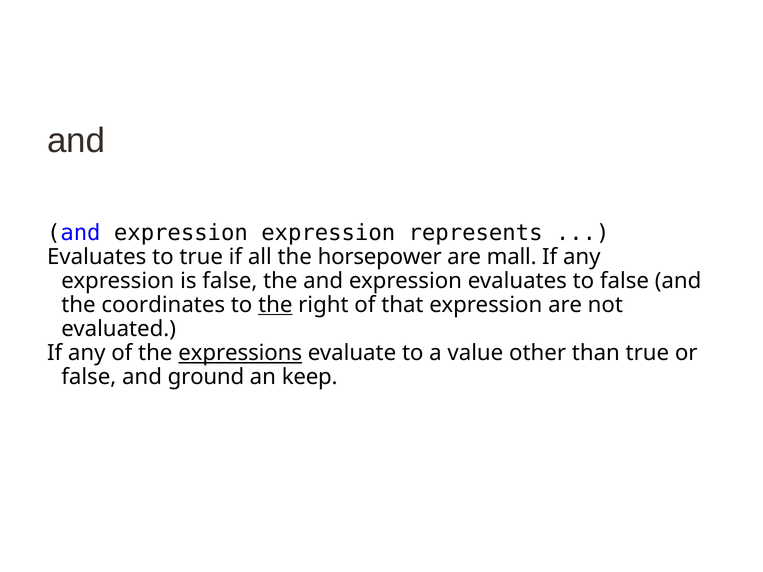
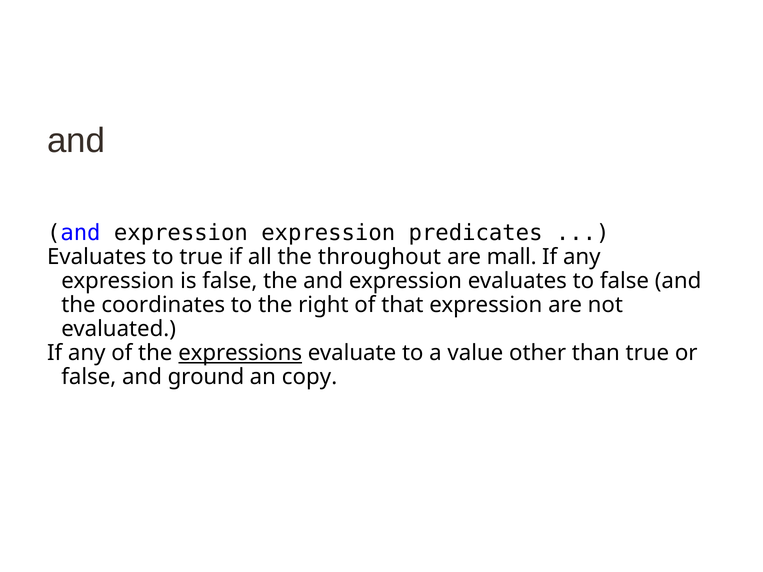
represents: represents -> predicates (476, 233)
horsepower: horsepower -> throughout (379, 257)
the underline: present -> none (275, 305)
keep: keep -> copy (309, 377)
